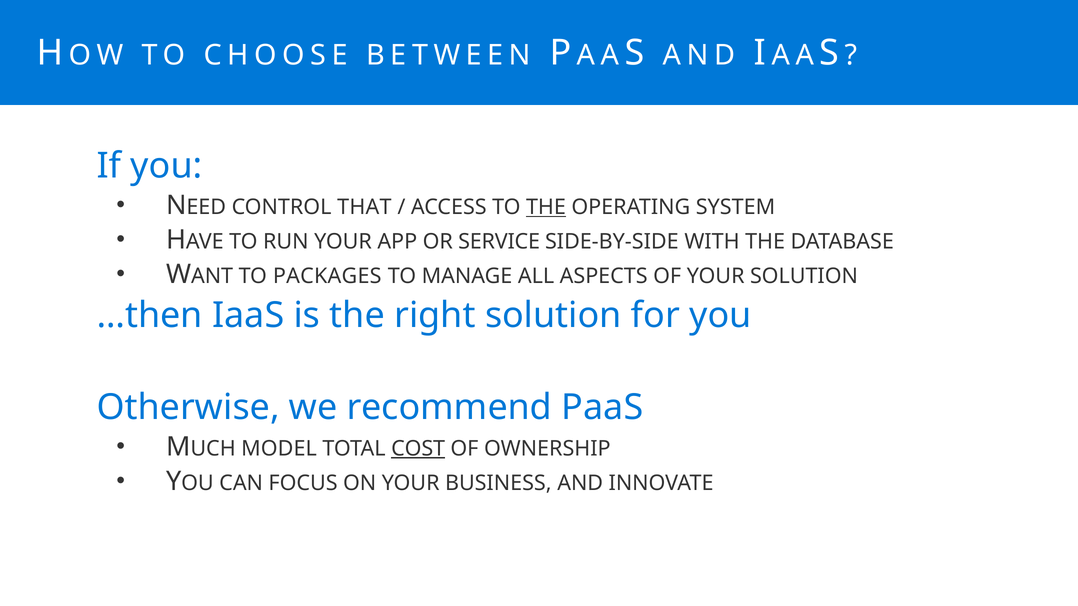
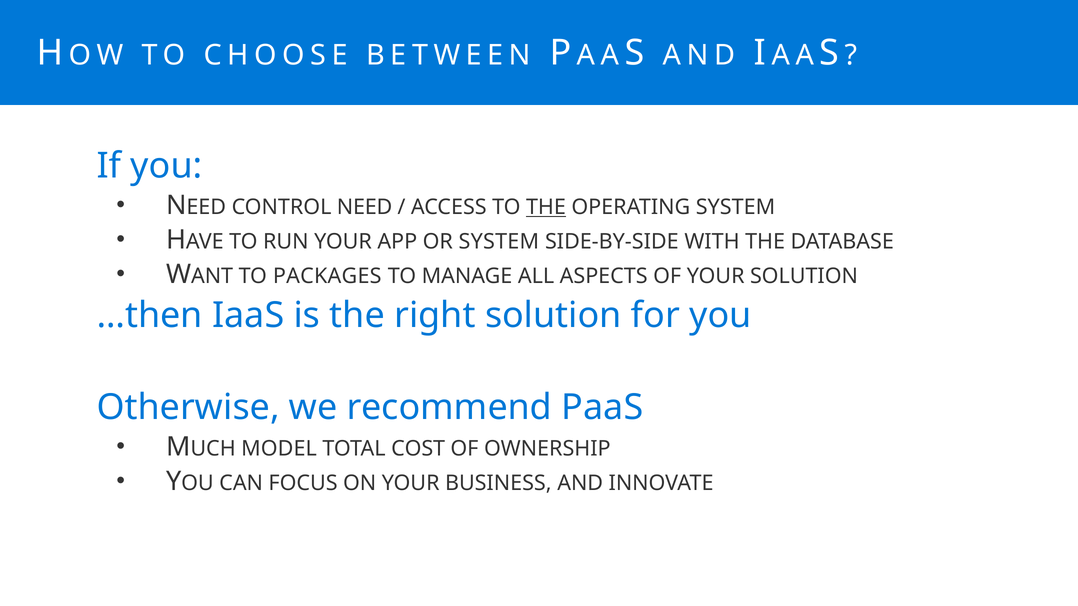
THAT: THAT -> NEED (365, 207)
OR SERVICE: SERVICE -> SYSTEM (499, 242)
COST underline: present -> none (418, 449)
